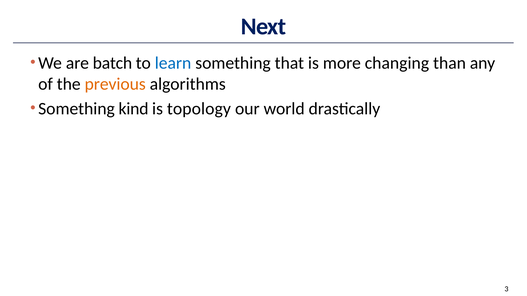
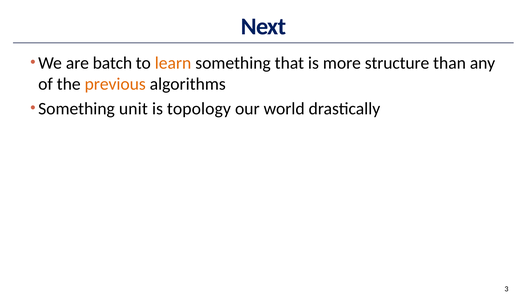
learn colour: blue -> orange (173, 63)
changing: changing -> structure (397, 63)
kind: kind -> unit (133, 109)
